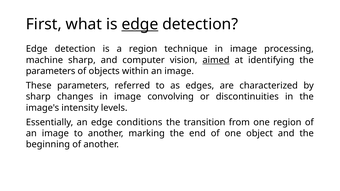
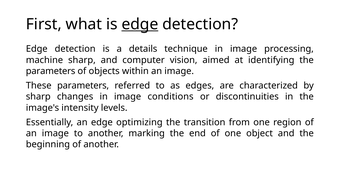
a region: region -> details (143, 49)
aimed underline: present -> none (216, 60)
convolving: convolving -> conditions (171, 97)
conditions: conditions -> optimizing (139, 123)
